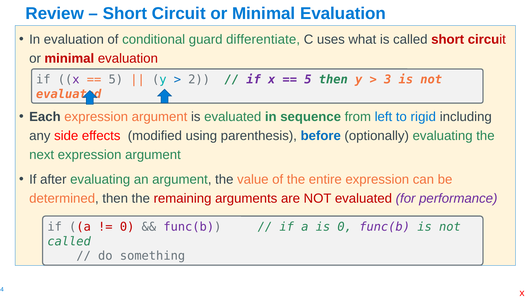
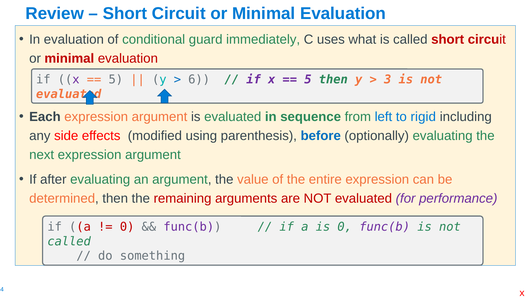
differentiate: differentiate -> immediately (263, 39)
2: 2 -> 6 (199, 79)
